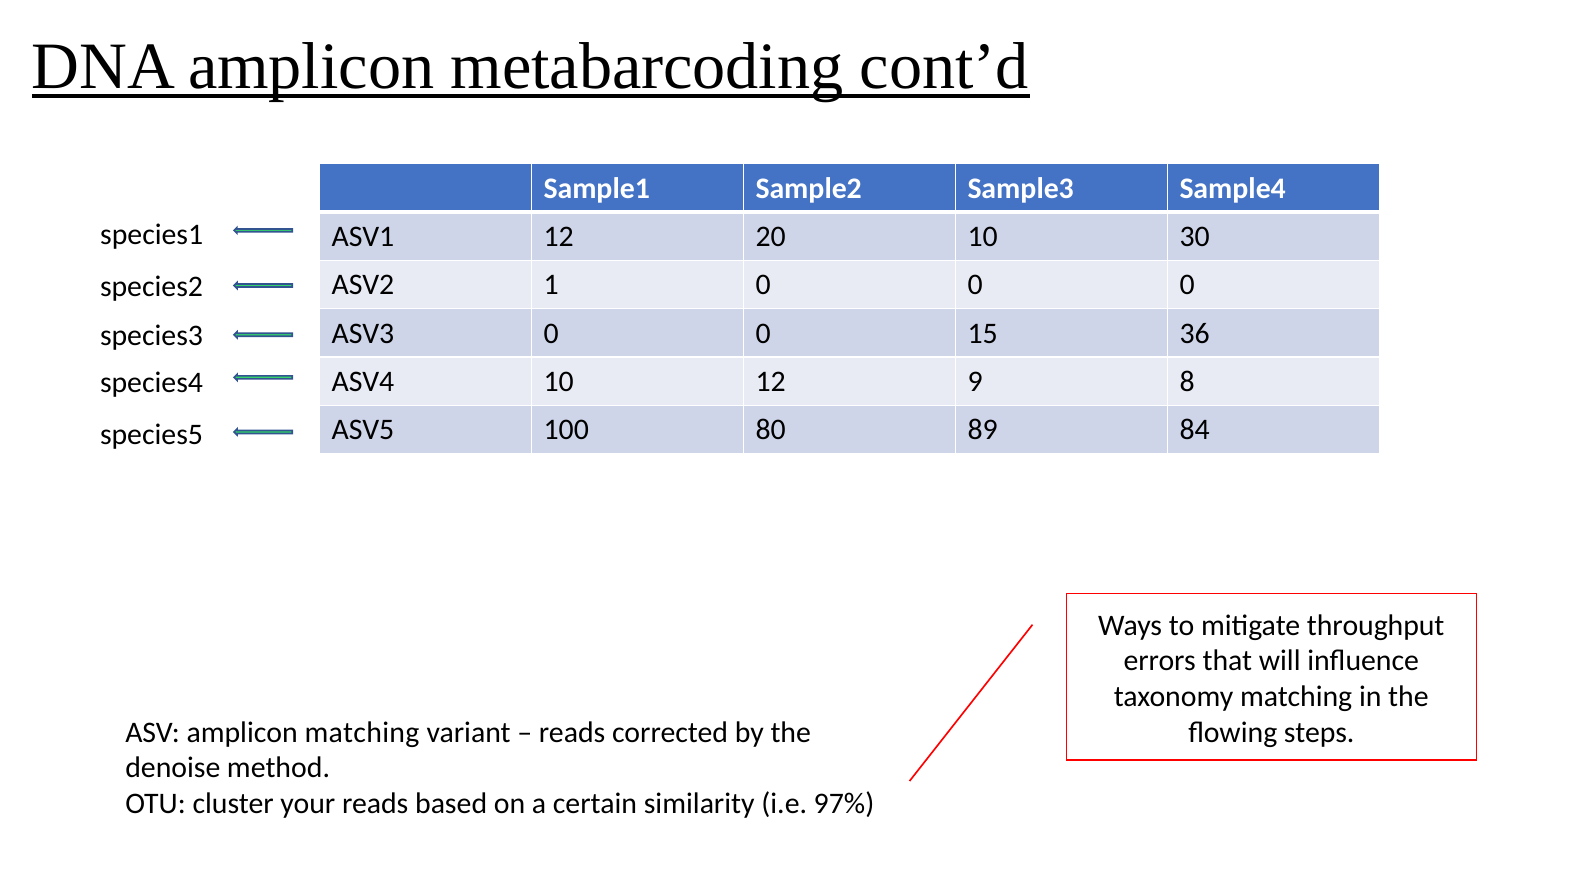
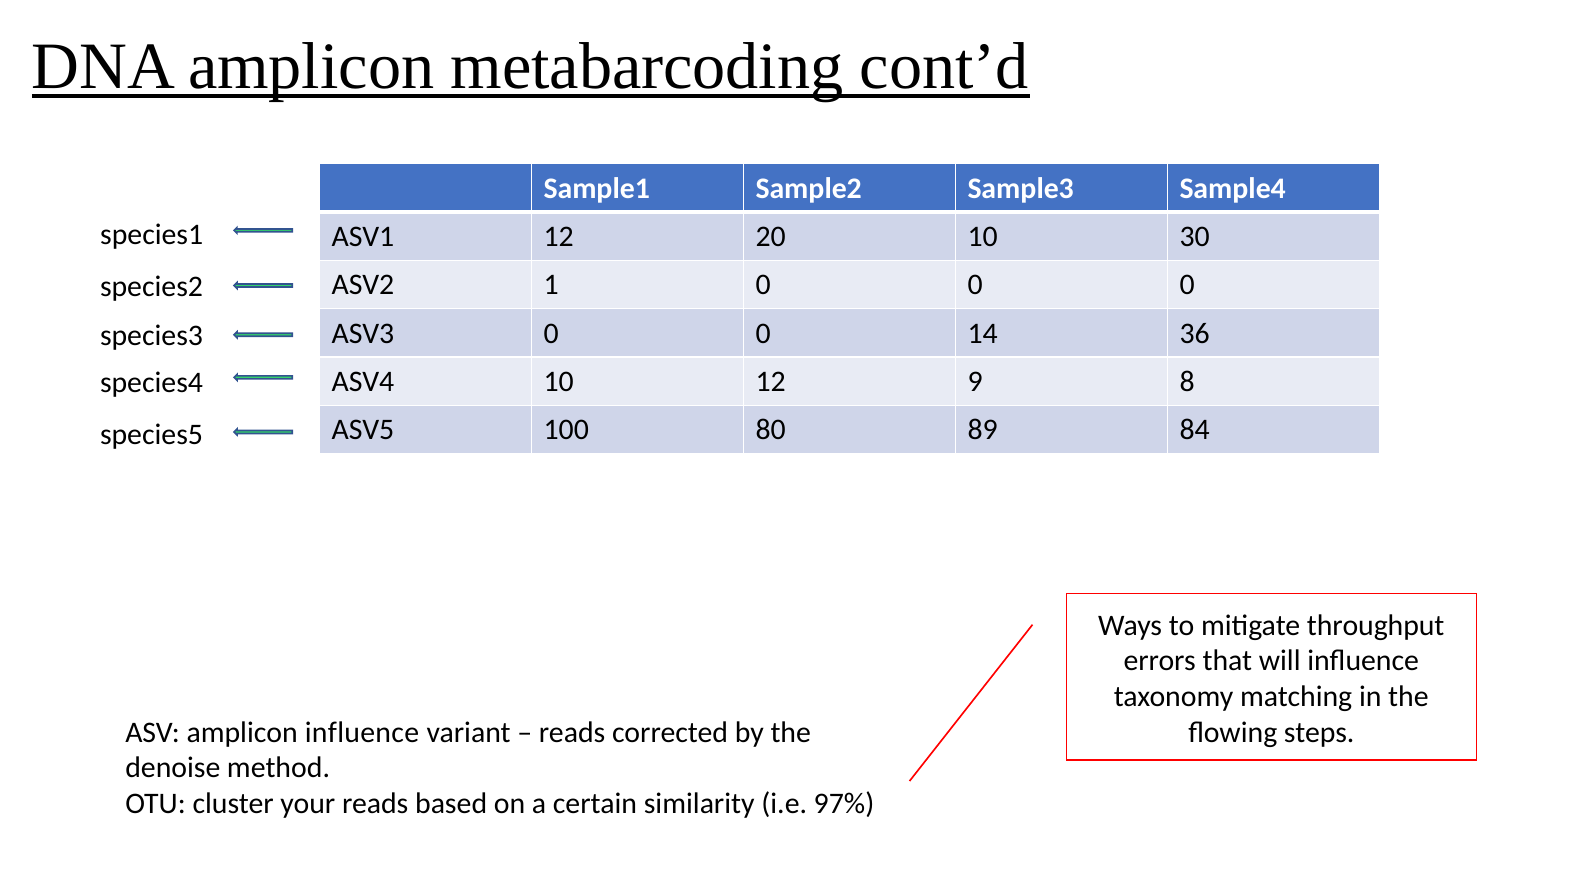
15: 15 -> 14 (983, 333)
amplicon matching: matching -> influence (362, 733)
